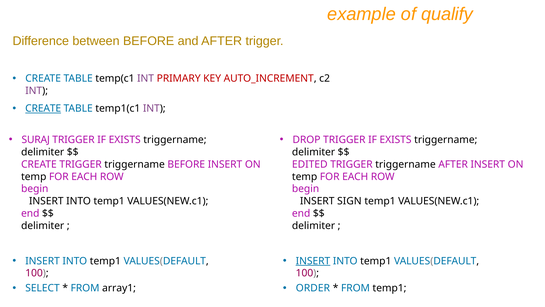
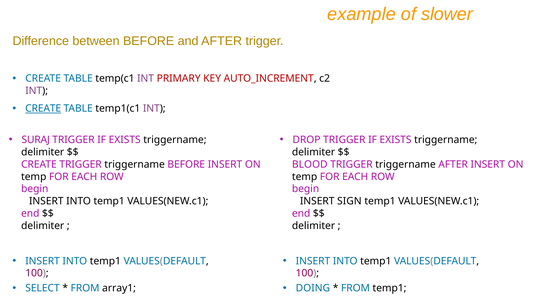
qualify: qualify -> slower (447, 14)
EDITED: EDITED -> BLOOD (310, 164)
INSERT underline: present -> none (313, 261)
ORDER: ORDER -> DOING (313, 288)
